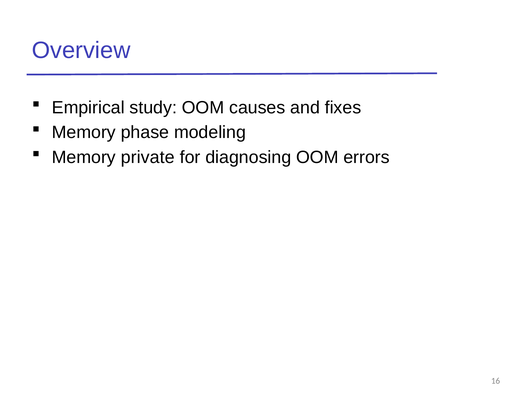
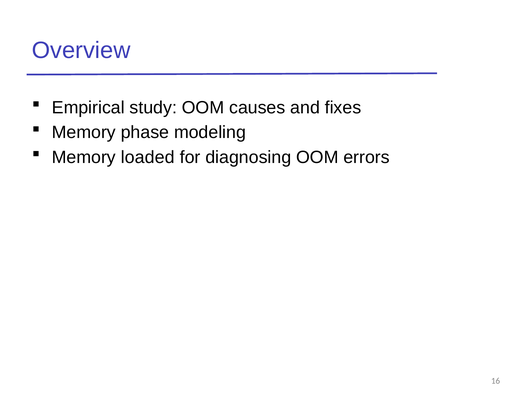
private: private -> loaded (148, 157)
